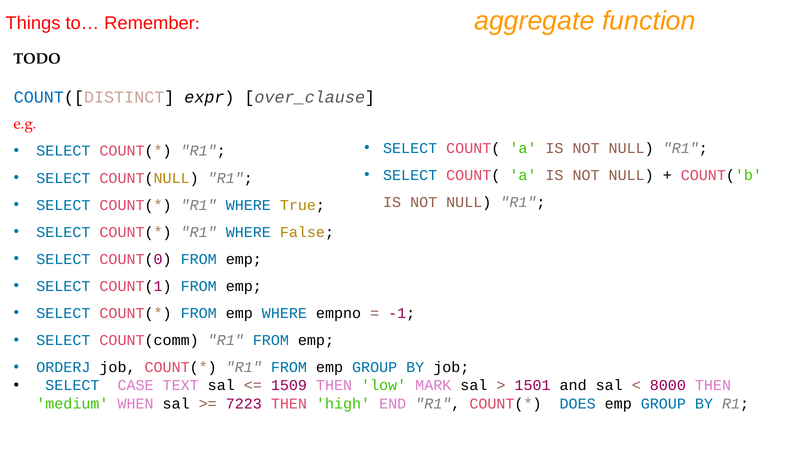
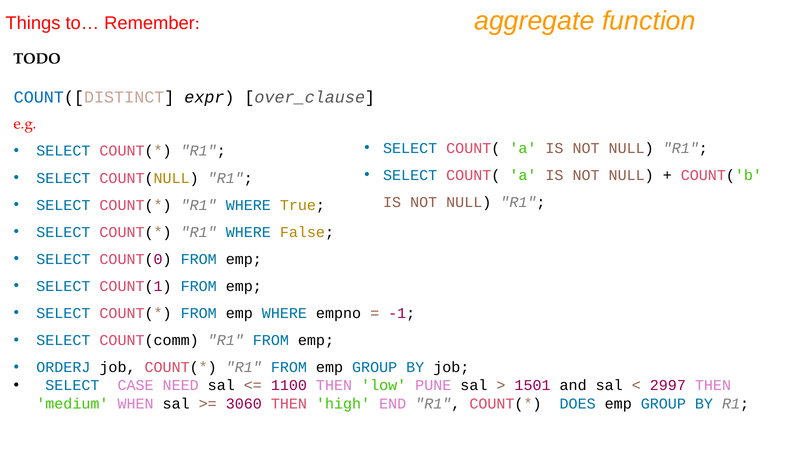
TEXT: TEXT -> NEED (181, 386)
1509: 1509 -> 1100 (289, 386)
MARK: MARK -> PUNE (433, 386)
8000: 8000 -> 2997 (668, 386)
7223: 7223 -> 3060 (244, 404)
